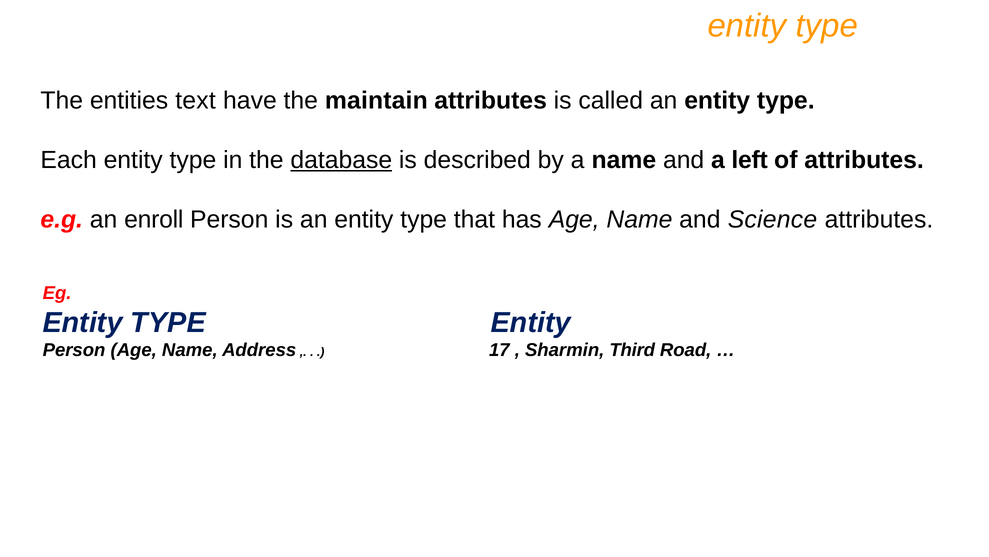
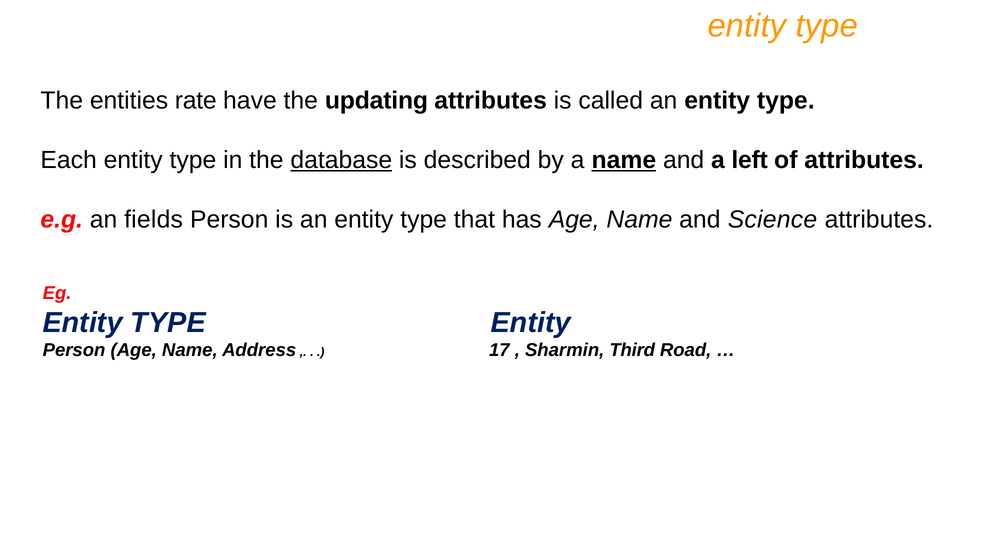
text: text -> rate (196, 101)
maintain: maintain -> updating (377, 101)
name underline: none -> present (624, 160)
enroll: enroll -> fields (154, 219)
